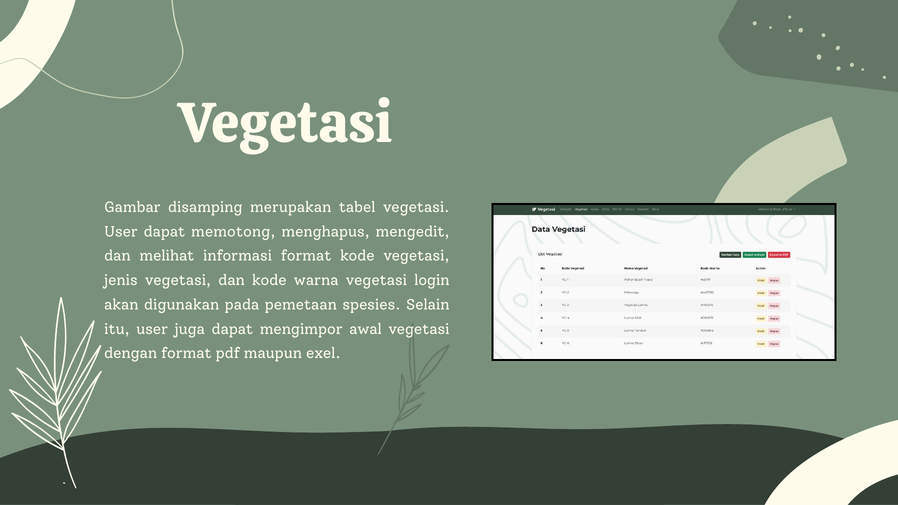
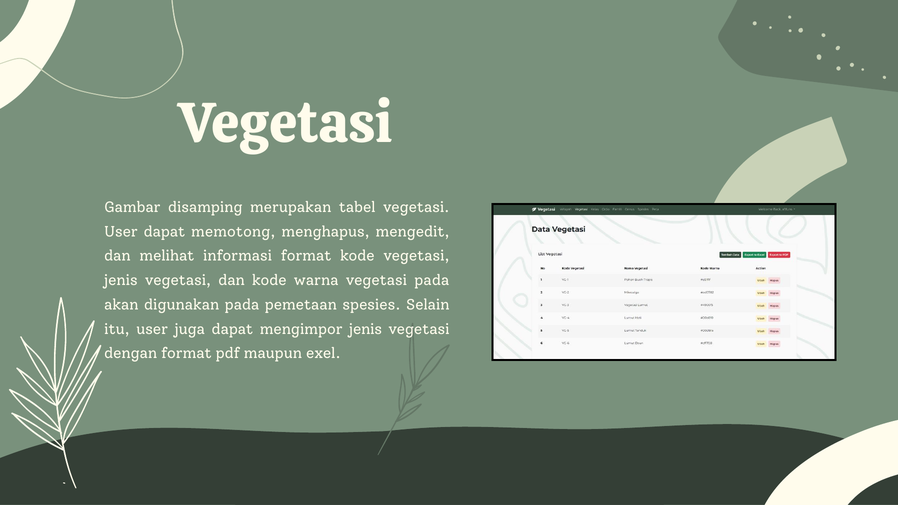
vegetasi login: login -> pada (432, 280)
mengimpor awal: awal -> jenis (366, 329)
